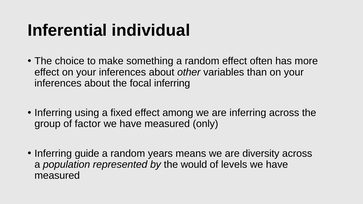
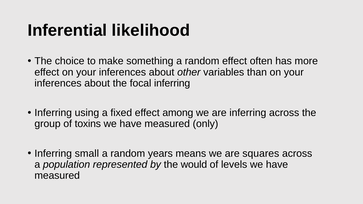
individual: individual -> likelihood (151, 31)
factor: factor -> toxins (88, 124)
guide: guide -> small (87, 154)
diversity: diversity -> squares (261, 154)
